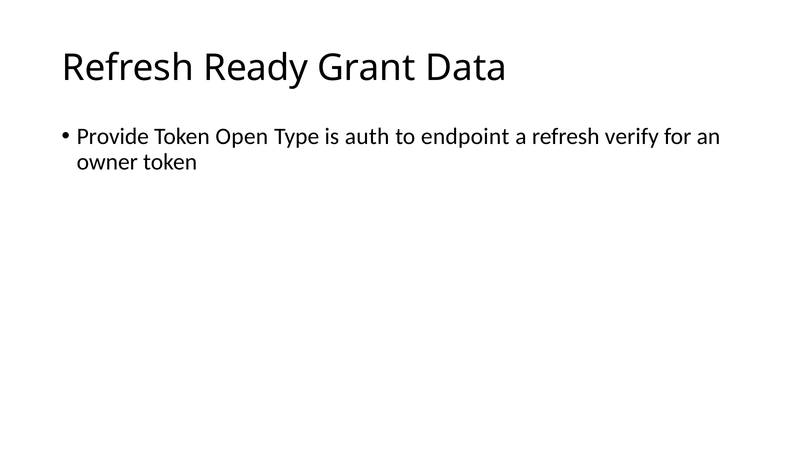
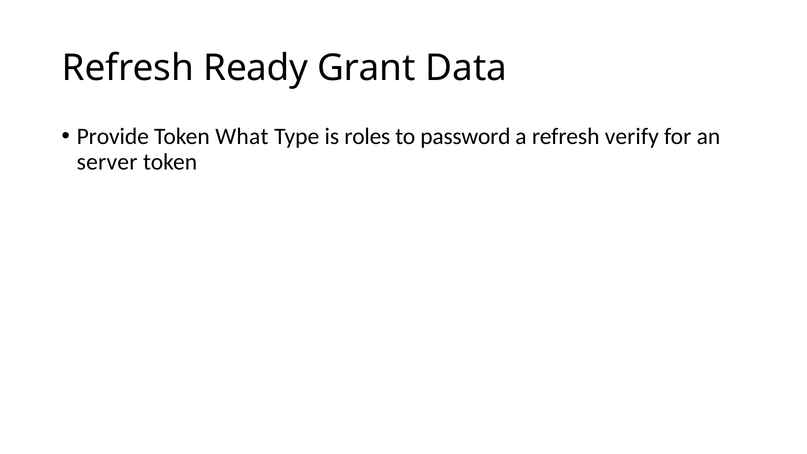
Open: Open -> What (242, 136)
auth: auth -> roles (367, 136)
endpoint: endpoint -> password (465, 136)
owner: owner -> server (107, 162)
